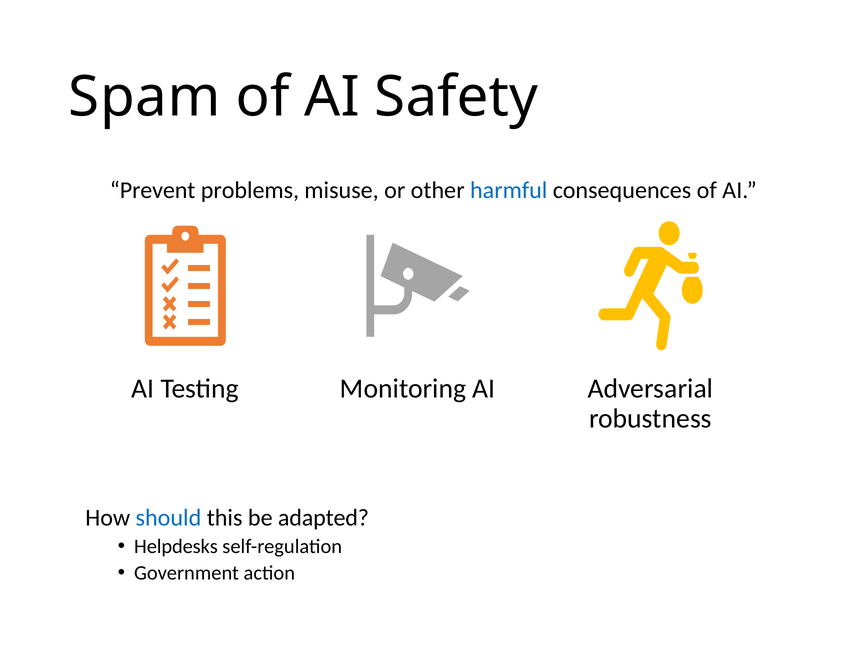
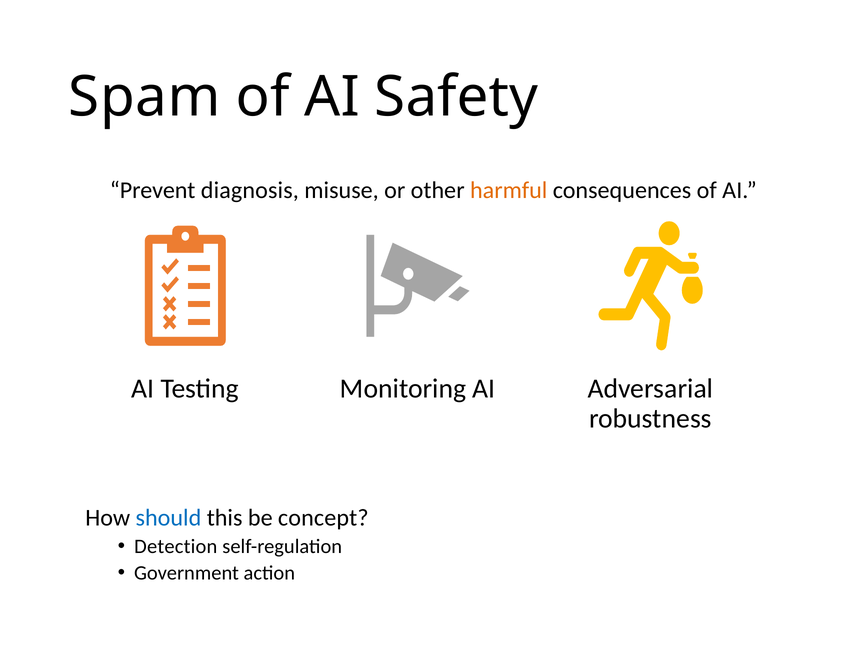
problems: problems -> diagnosis (250, 190)
harmful colour: blue -> orange (509, 190)
adapted: adapted -> concept (323, 518)
Helpdesks: Helpdesks -> Detection (176, 547)
